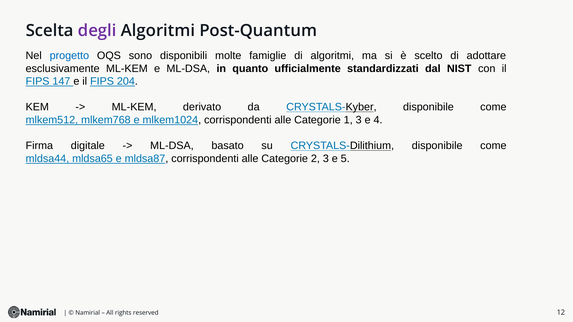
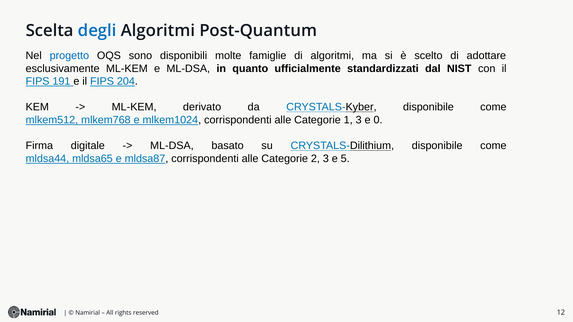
degli colour: purple -> blue (97, 31)
147: 147 -> 191 (61, 81)
4: 4 -> 0 (378, 120)
